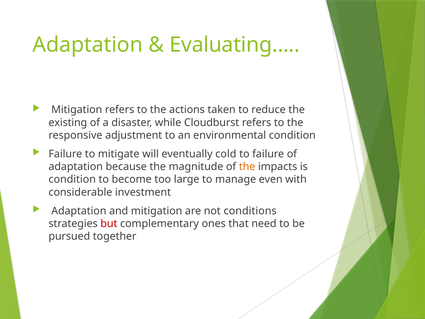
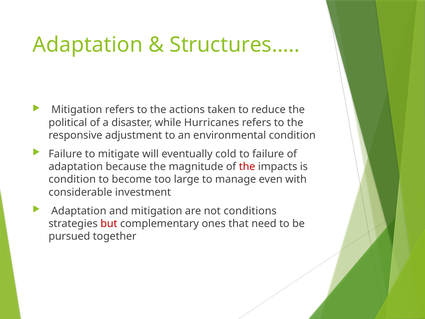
Evaluating…: Evaluating… -> Structures… (235, 45)
existing: existing -> political (68, 122)
Cloudburst: Cloudburst -> Hurricanes (212, 122)
the colour: orange -> red (247, 167)
